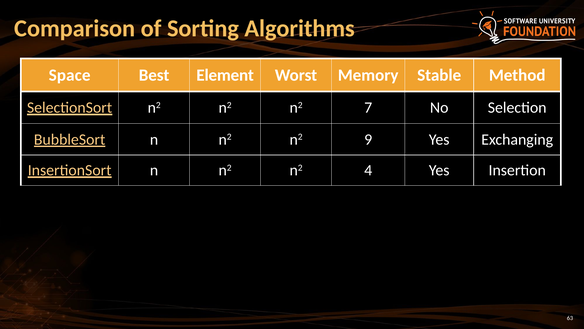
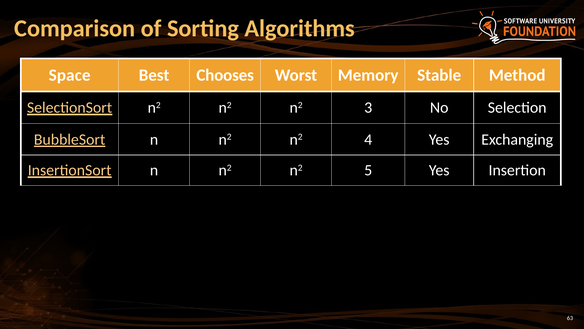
Element: Element -> Chooses (225, 75)
7: 7 -> 3 (368, 108)
9: 9 -> 4 (368, 139)
4: 4 -> 5 (368, 170)
